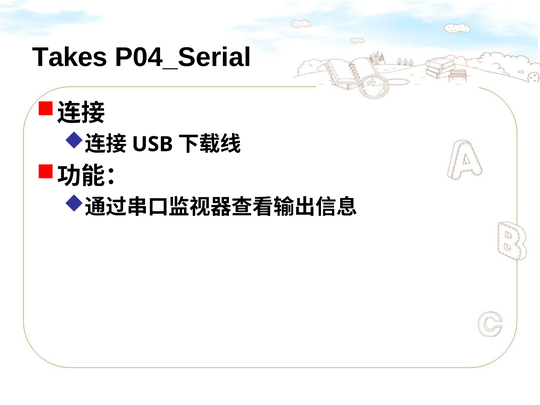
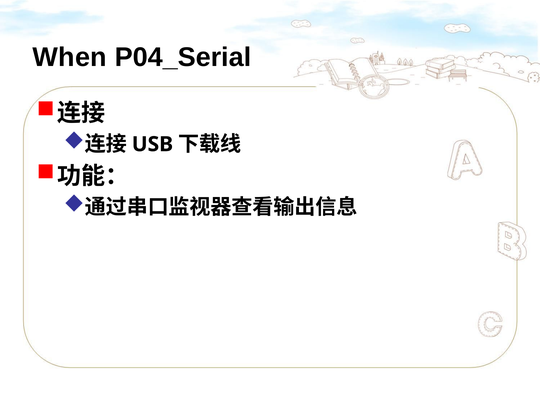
Takes: Takes -> When (70, 57)
